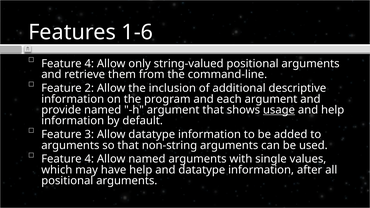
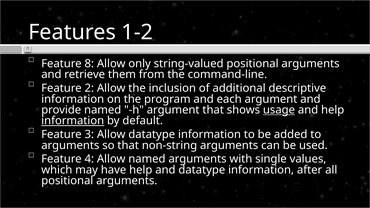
1-6: 1-6 -> 1-2 (137, 32)
4: 4 -> 8 (89, 64)
information underline: none -> present (73, 121)
